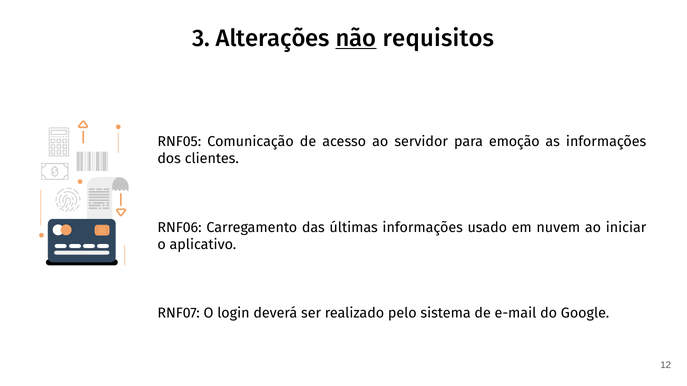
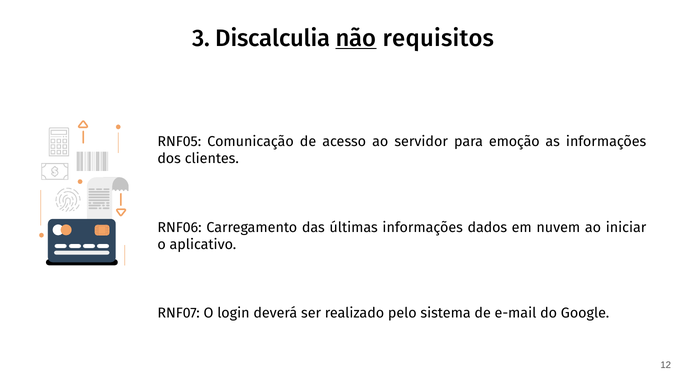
Alterações: Alterações -> Discalculia (273, 38)
usado: usado -> dados (487, 228)
